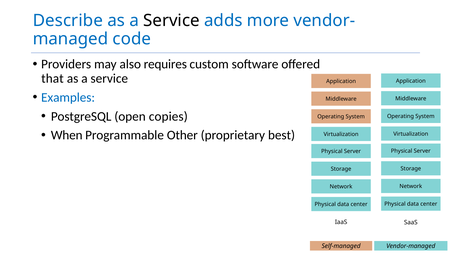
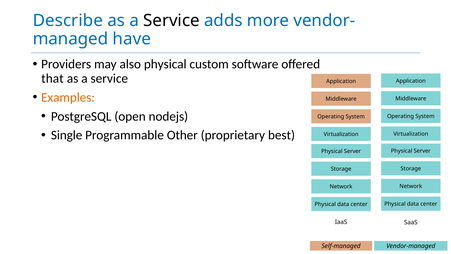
code: code -> have (132, 39)
also requires: requires -> physical (165, 64)
Examples colour: blue -> orange (68, 97)
copies: copies -> nodejs (168, 116)
When: When -> Single (67, 135)
